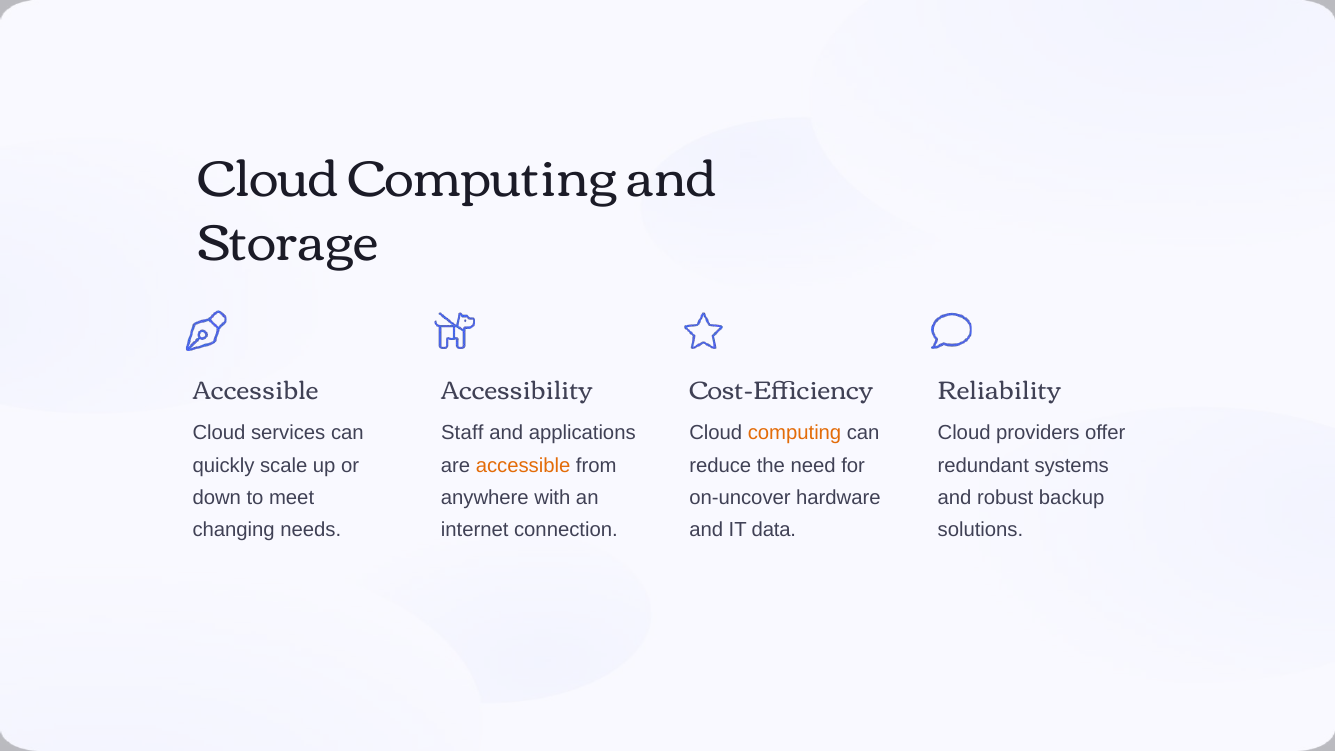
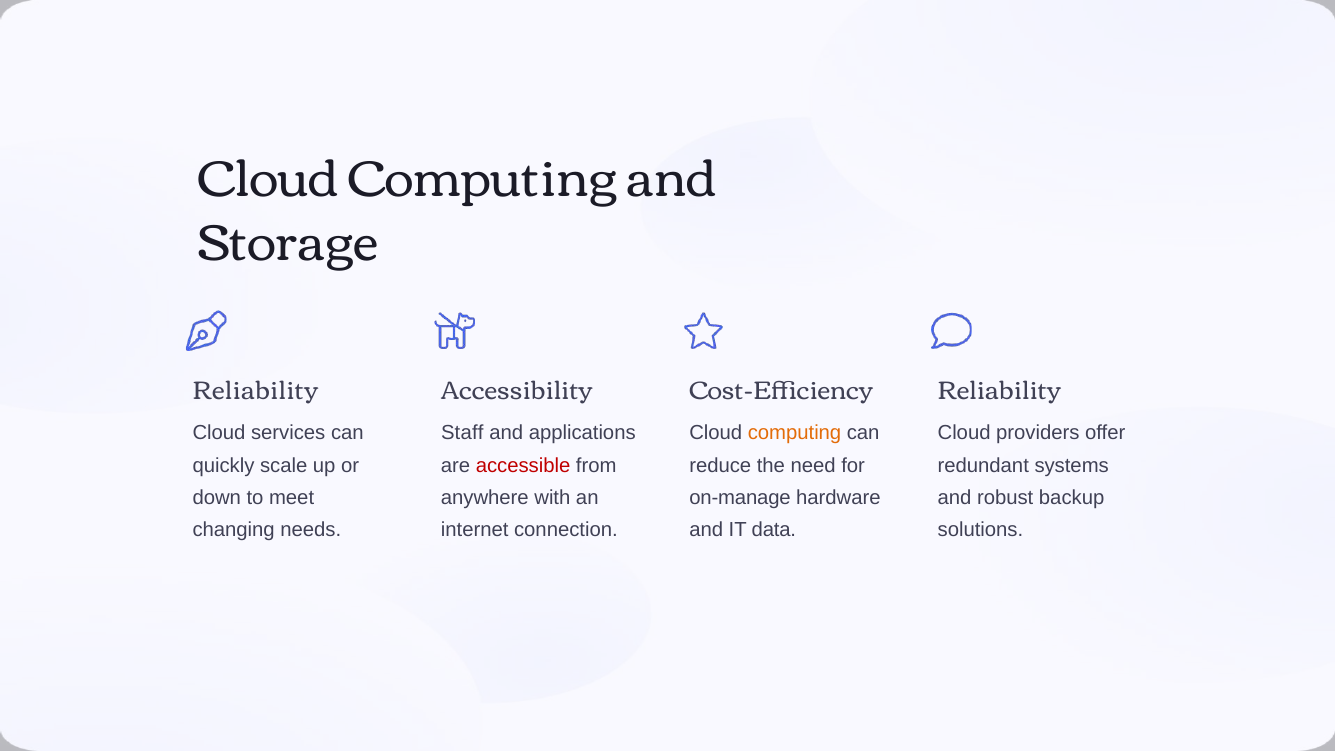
Accessible: Accessible -> Reliability (255, 391)
accessible colour: orange -> red (523, 465)
on-uncover: on-uncover -> on-manage (740, 498)
